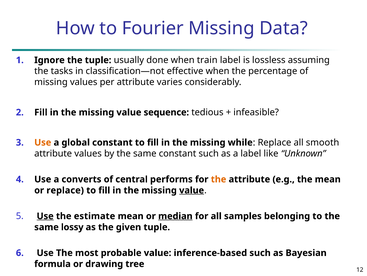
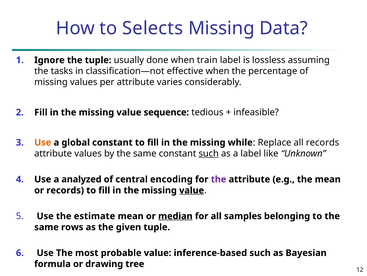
Fourier: Fourier -> Selects (153, 28)
all smooth: smooth -> records (323, 142)
such underline: none -> present (209, 153)
converts: converts -> analyzed (81, 179)
performs: performs -> encoding (171, 179)
the colour: orange -> purple (219, 179)
or replace: replace -> records (65, 190)
Use underline: present -> none (45, 216)
lossy: lossy -> rows (72, 227)
